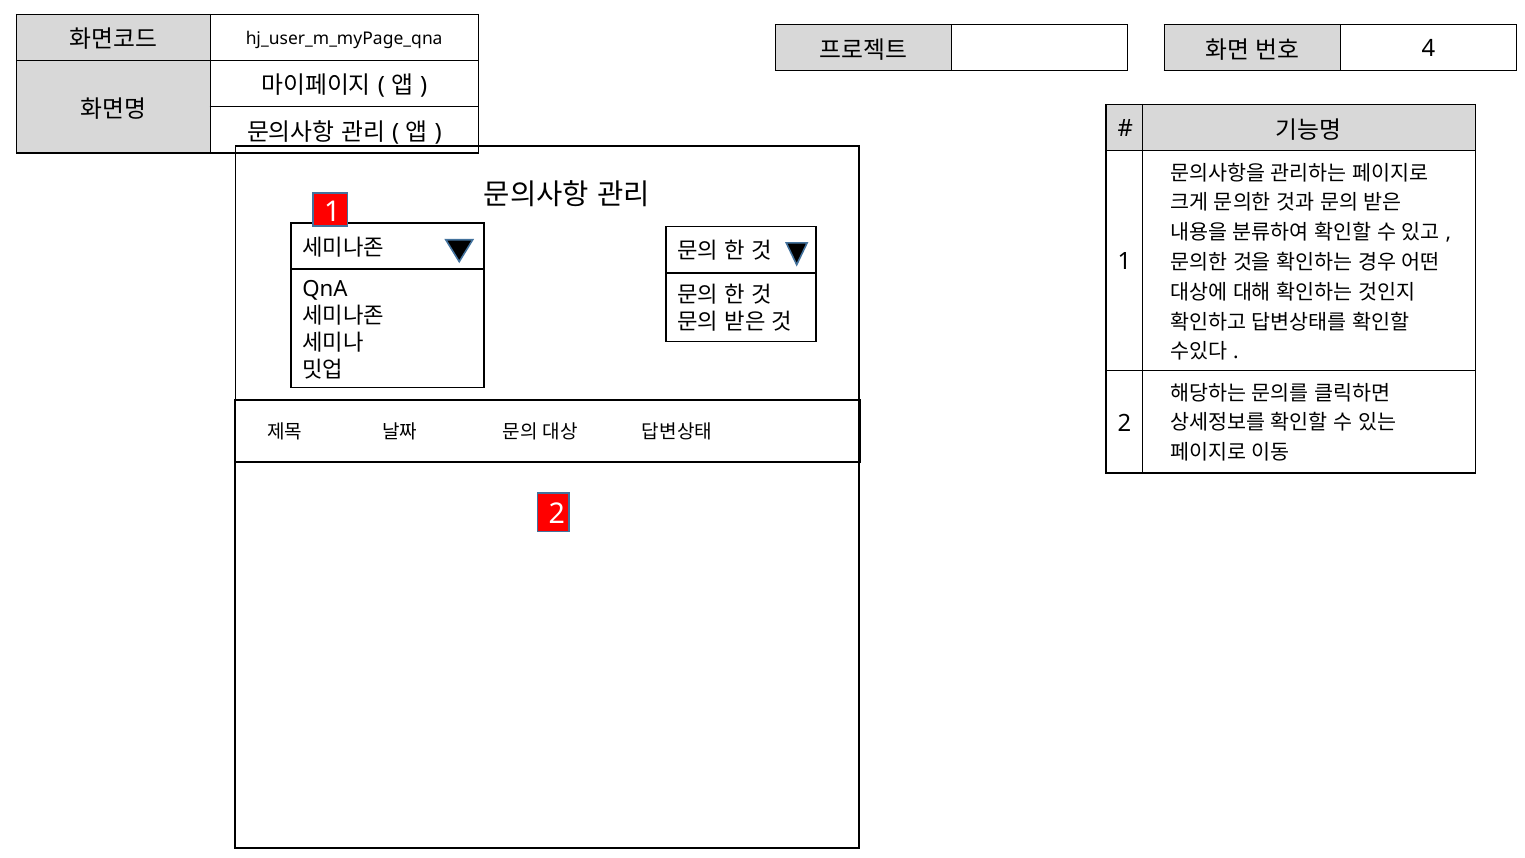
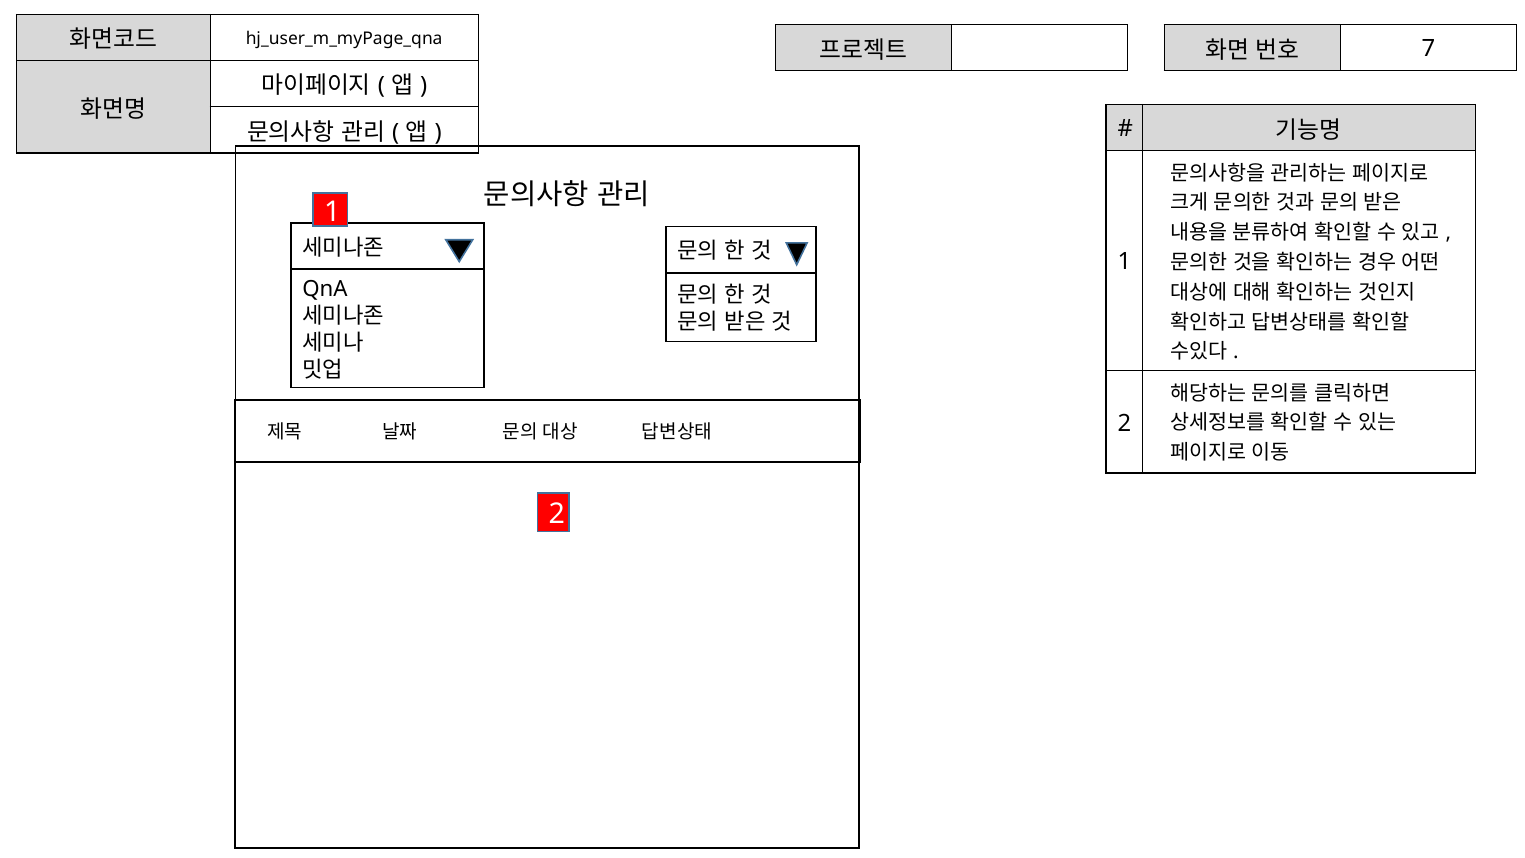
4: 4 -> 7 (1429, 49)
